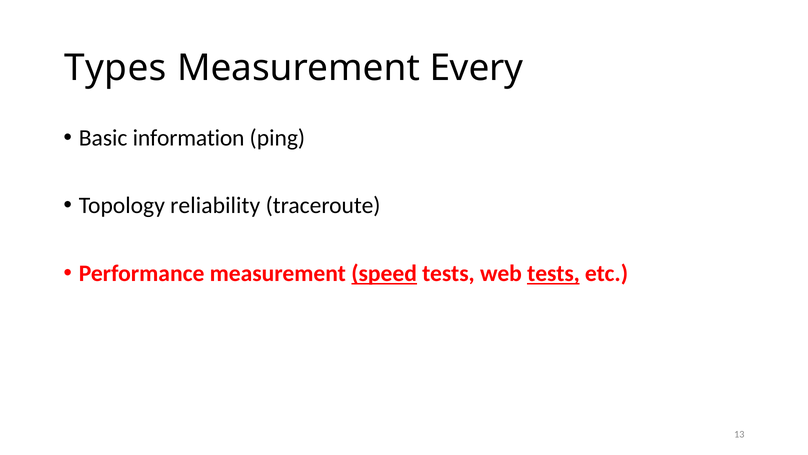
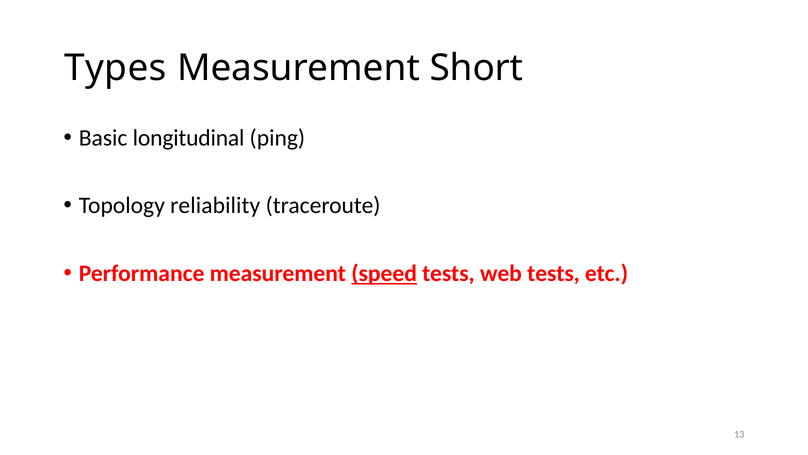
Every: Every -> Short (476, 68)
information: information -> longitudinal (189, 138)
tests underline: present -> none (554, 273)
